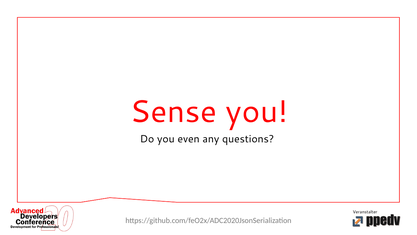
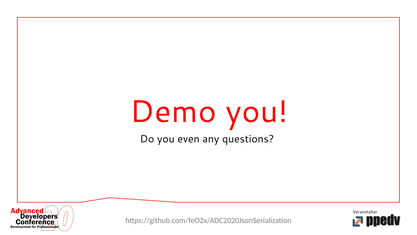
Sense: Sense -> Demo (173, 112)
